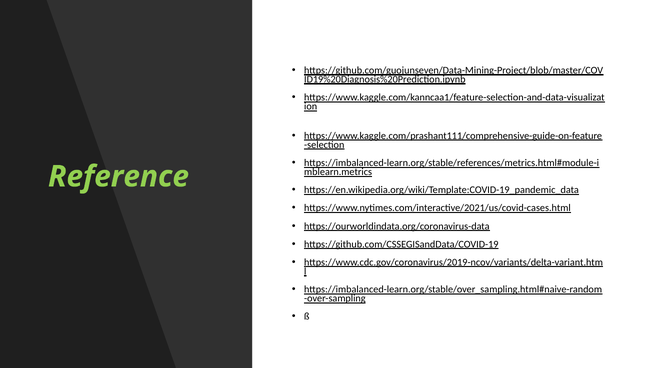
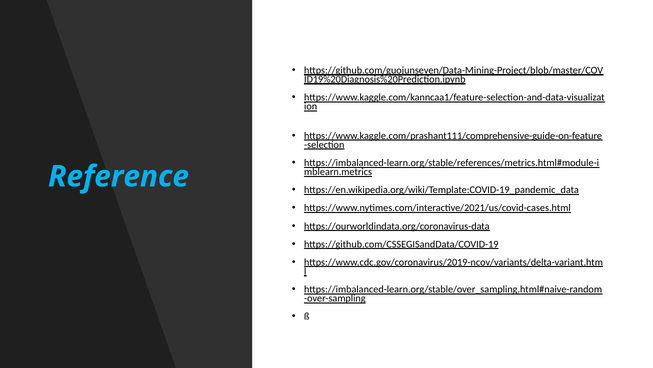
Reference colour: light green -> light blue (119, 176)
